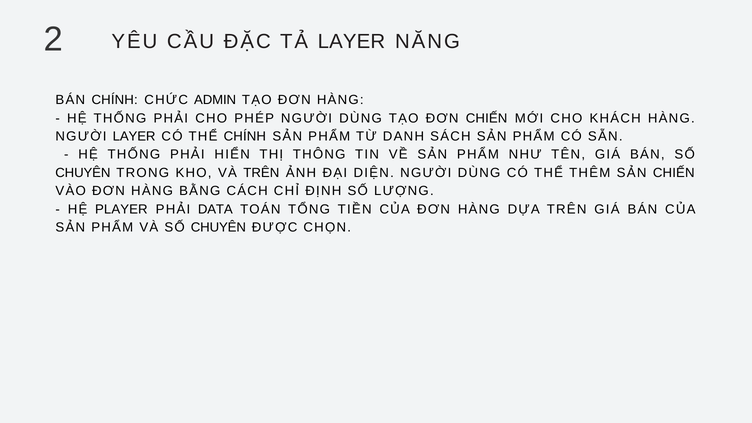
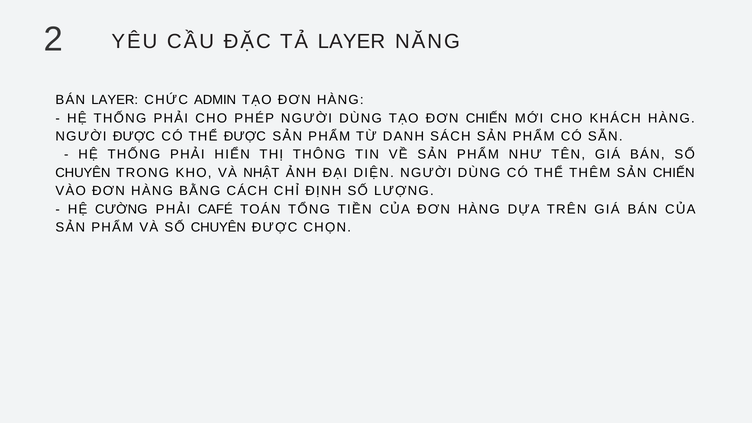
BÁN CHÍNH: CHÍNH -> LAYER (115, 100)
NGƯỜI LAYER: LAYER -> ĐƯỢC (134, 136)
THỂ CHÍNH: CHÍNH -> ĐƯỢC (245, 136)
VÀ TRÊN: TRÊN -> NHẬT (261, 173)
PLAYER: PLAYER -> CƯỜNG (121, 209)
DATA: DATA -> CAFÉ (215, 209)
